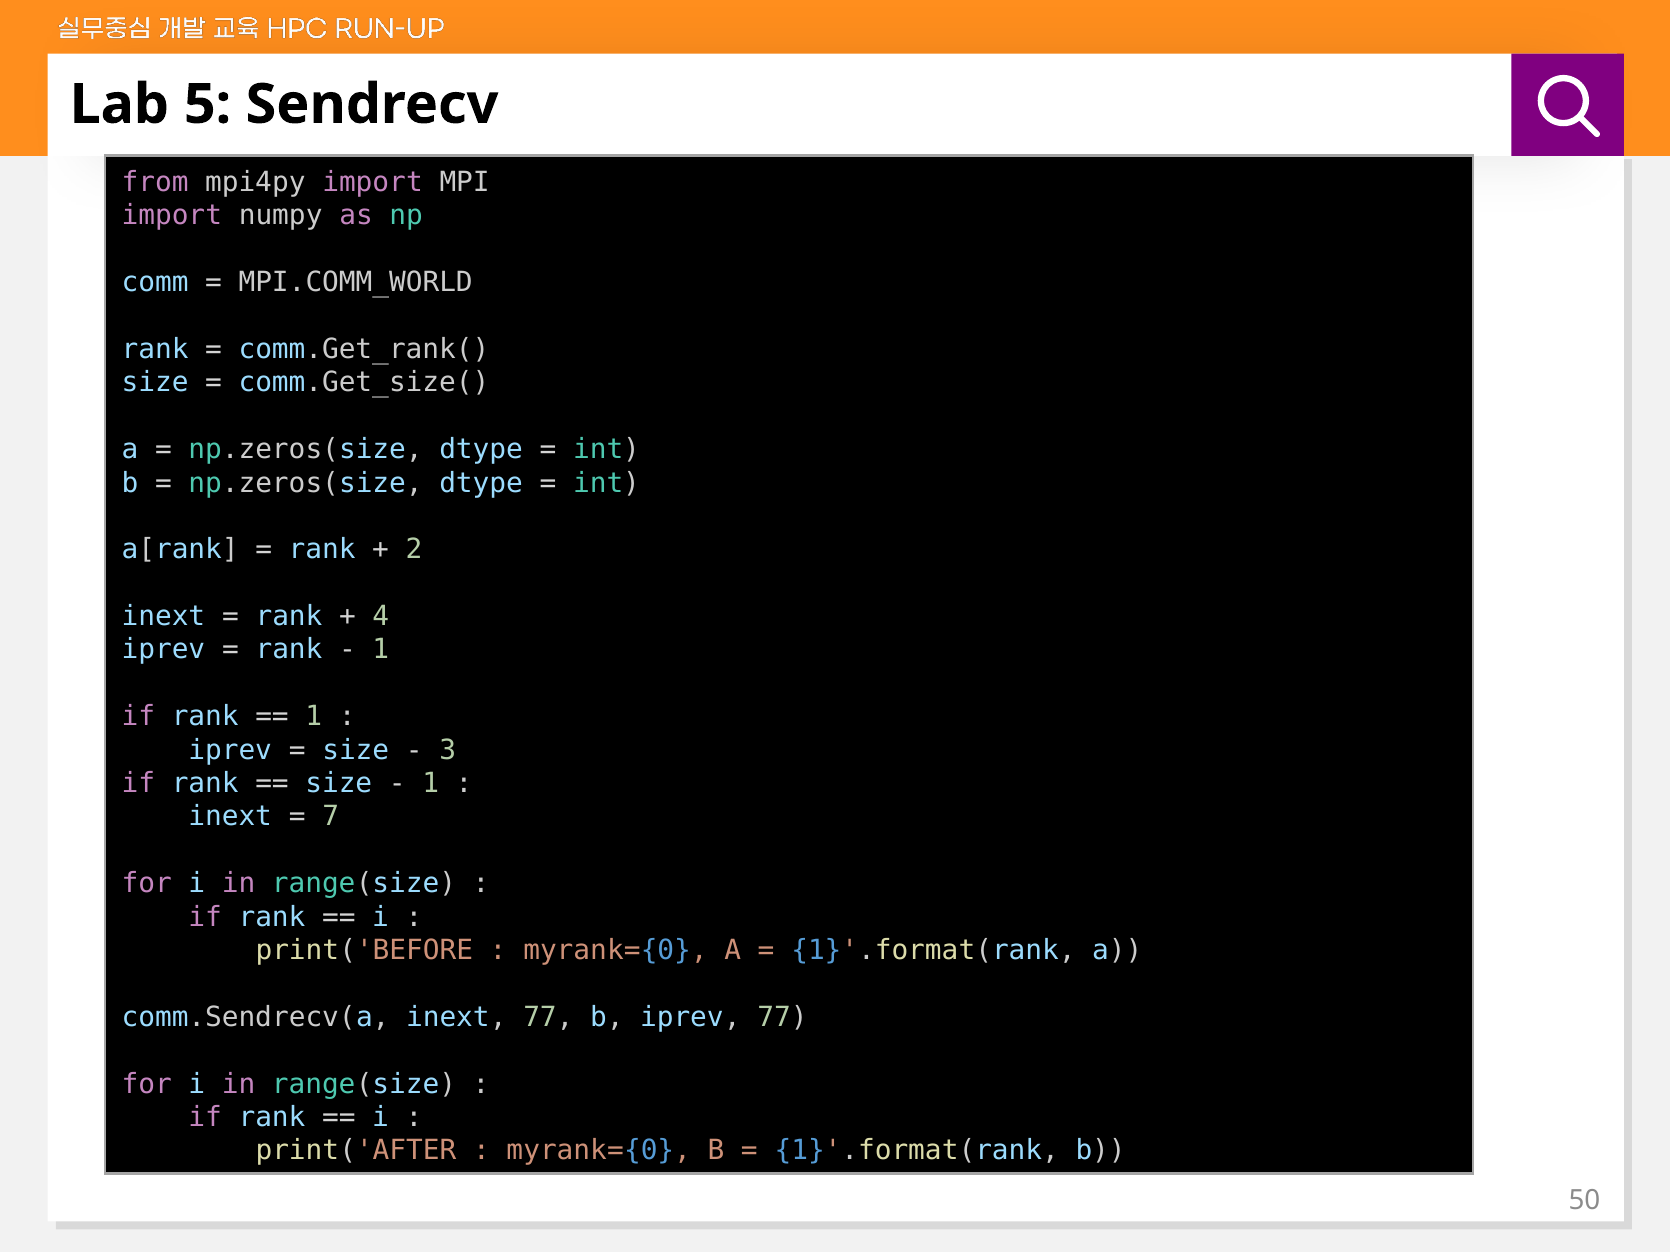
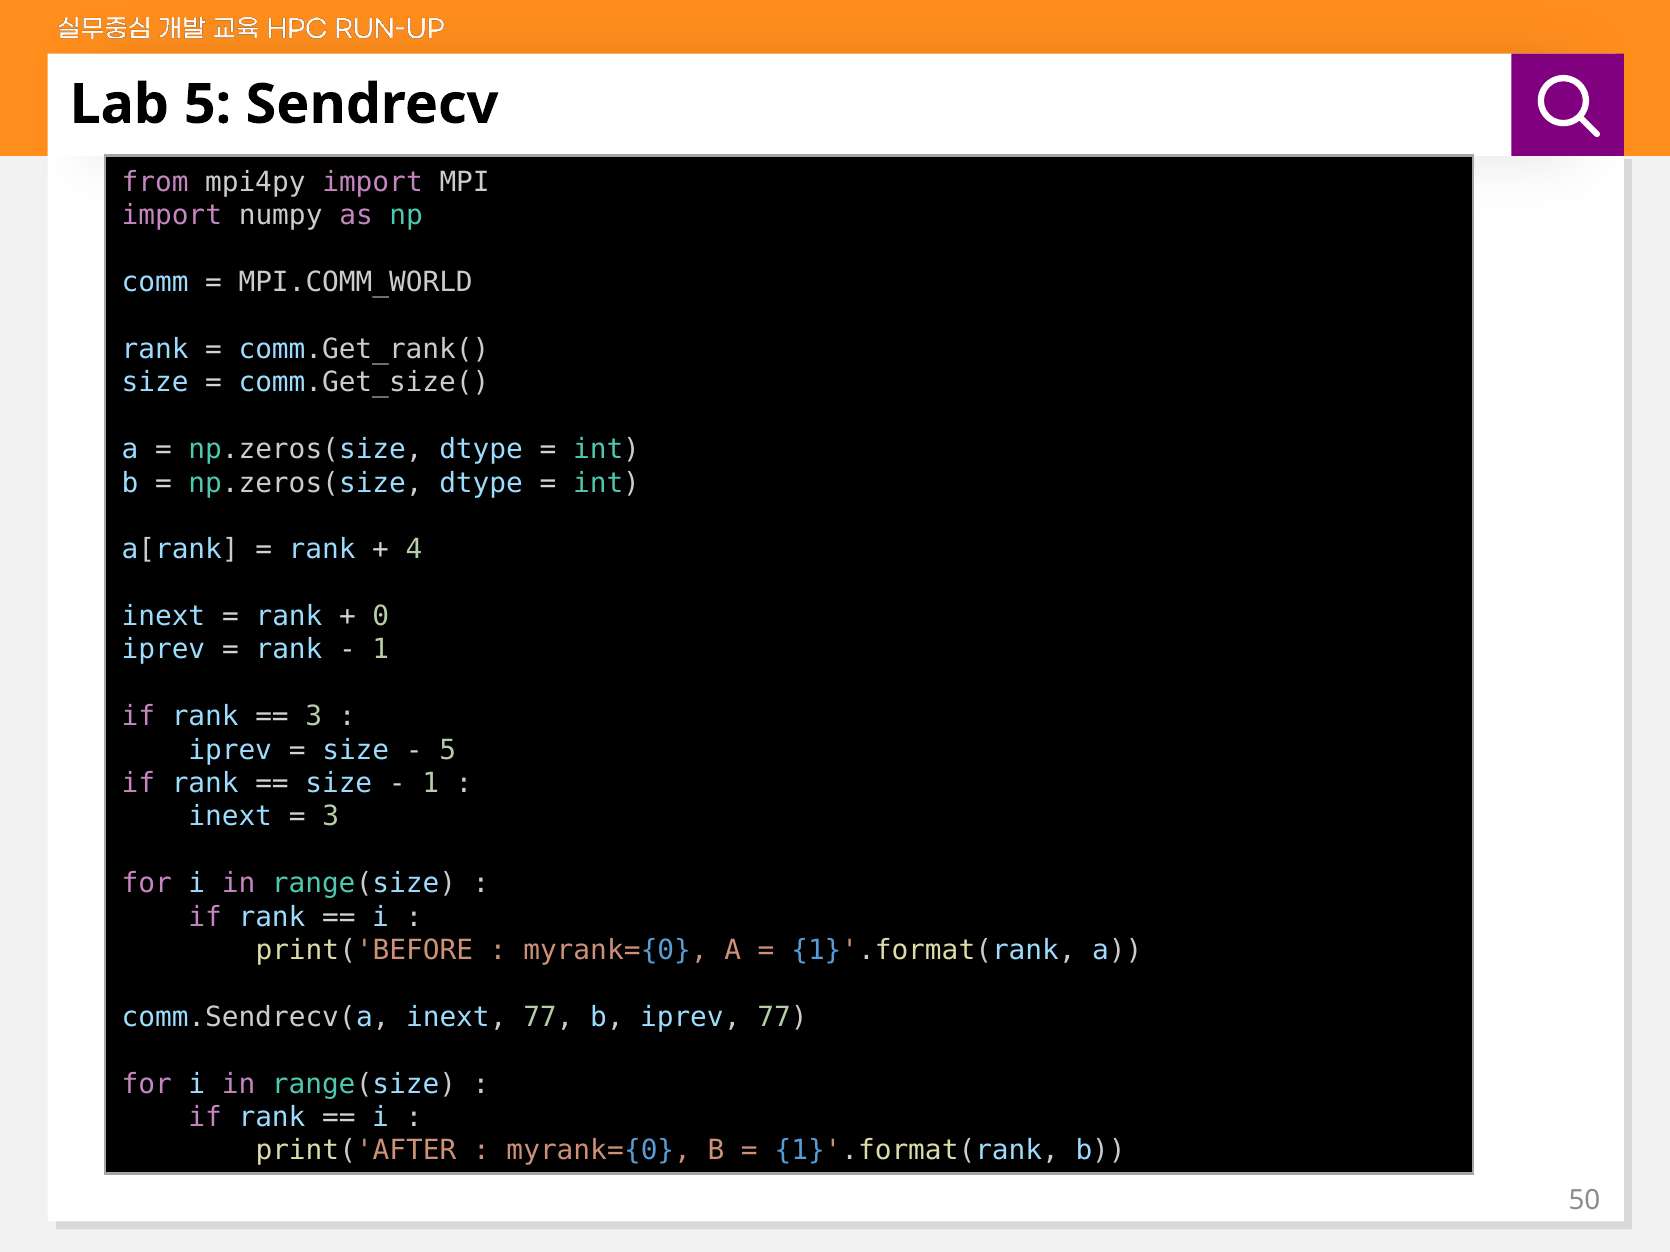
2: 2 -> 4 (414, 550)
4: 4 -> 0 (381, 617)
1: 1 -> 3 (314, 717)
3: 3 -> 5 (448, 750)
7: 7 -> 3 (331, 817)
